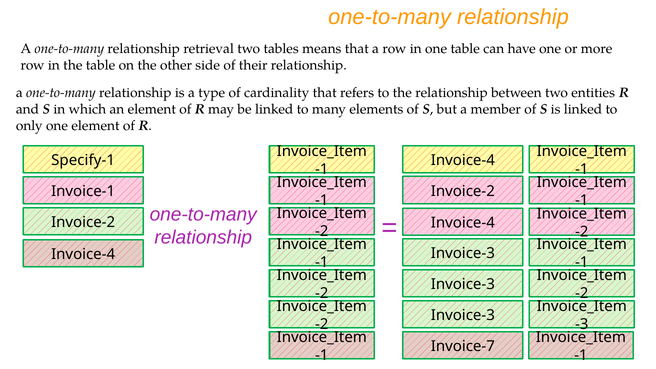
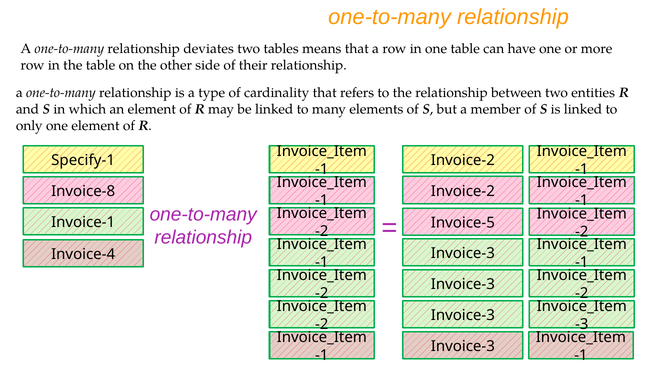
retrieval: retrieval -> deviates (209, 49)
Invoice-4: Invoice-4 -> Invoice-2 (463, 160)
Invoice-1: Invoice-1 -> Invoice-8 (83, 191)
Invoice-2: Invoice-2 -> Invoice-1 (83, 222)
Invoice-4: Invoice-4 -> Invoice-5 (463, 223)
Invoice-7: Invoice-7 -> Invoice-3 (463, 346)
